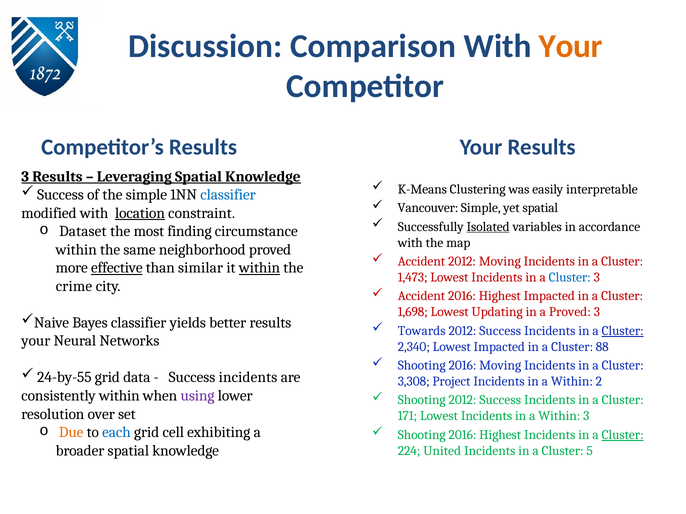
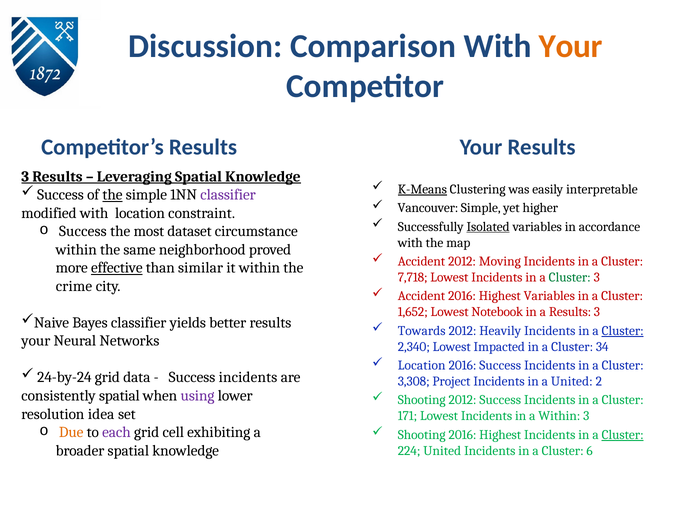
K-Means underline: none -> present (422, 189)
the underline: none -> present (112, 195)
classifier colour: blue -> purple (228, 195)
yet spatial: spatial -> higher (540, 208)
location underline: present -> none (140, 213)
Dataset: Dataset -> Success (83, 232)
finding: finding -> dataset (190, 232)
within underline: present -> none (260, 268)
1,473: 1,473 -> 7,718 (413, 278)
Cluster colour: blue -> green (570, 278)
Highest Impacted: Impacted -> Variables (549, 296)
1,698: 1,698 -> 1,652 (413, 312)
Updating: Updating -> Notebook (497, 312)
a Proved: Proved -> Results (570, 312)
Success: Success -> Heavily (500, 331)
88: 88 -> 34 (602, 347)
Shooting: Shooting -> Location (422, 366)
2016 Moving: Moving -> Success (500, 366)
24-by-55: 24-by-55 -> 24-by-24 (64, 378)
Within: Within -> United (572, 382)
consistently within: within -> spatial (119, 396)
over: over -> idea (101, 414)
each colour: blue -> purple (116, 433)
5: 5 -> 6 (590, 451)
